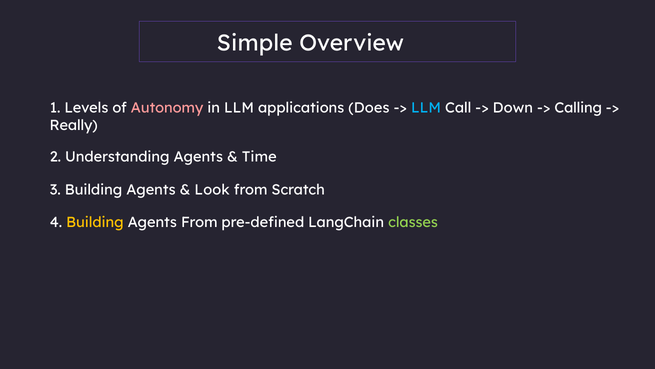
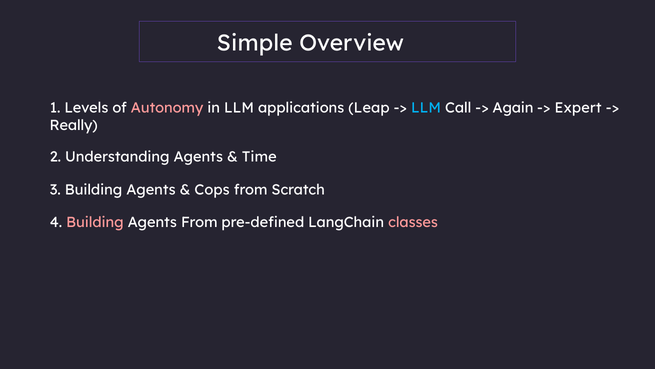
Does: Does -> Leap (369, 108)
Down: Down -> Again (513, 108)
Calling: Calling -> Expert (578, 108)
Look: Look -> Cops (212, 190)
Building colour: yellow -> pink (95, 222)
classes colour: light green -> pink (413, 222)
